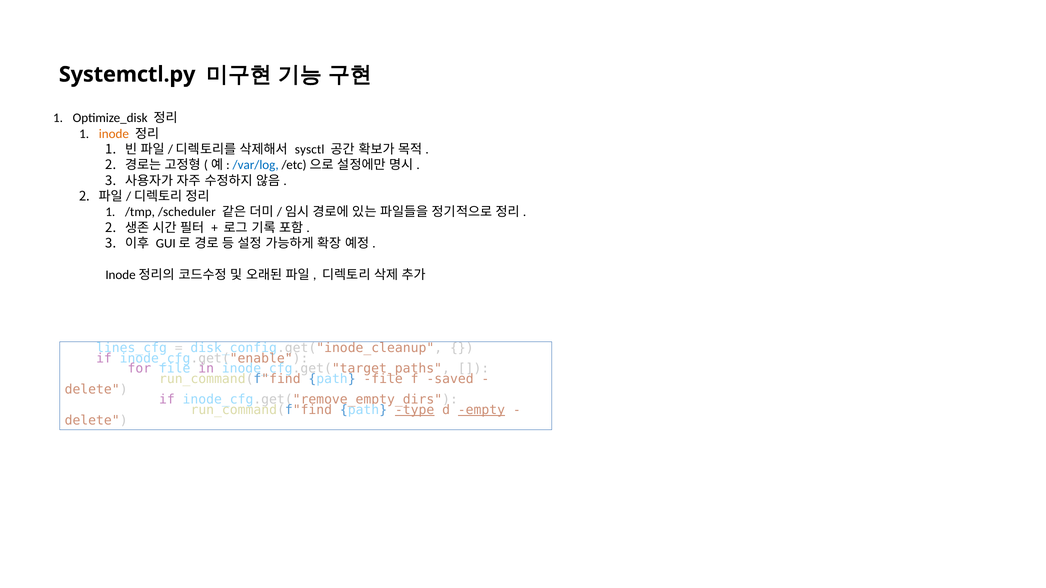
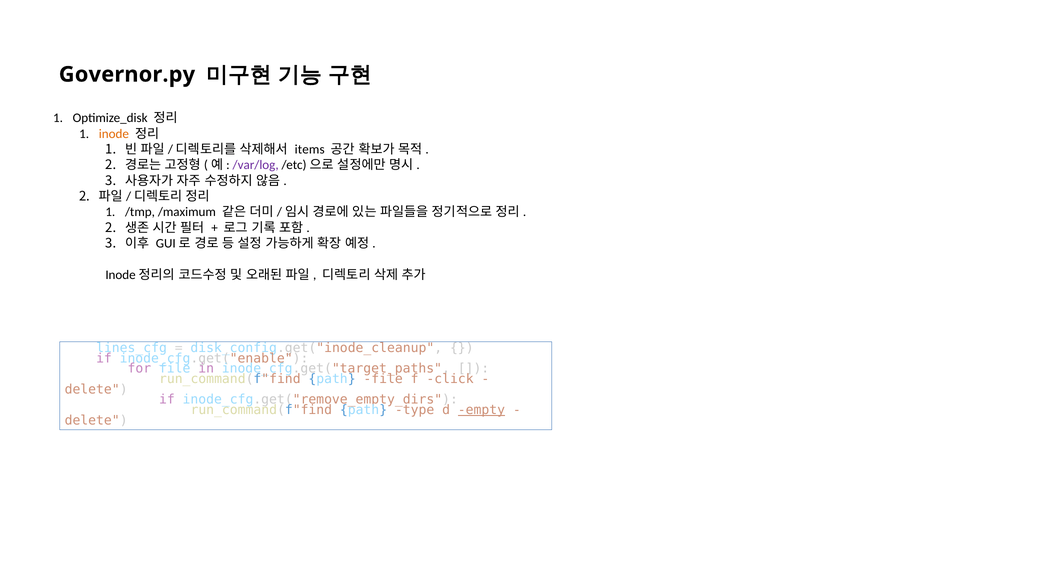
Systemctl.py: Systemctl.py -> Governor.py (127, 75)
sysctl: sysctl -> items (310, 149)
/var/log colour: blue -> purple (256, 165)
/scheduler: /scheduler -> /maximum (187, 212)
saved: saved -> click (450, 379)
type underline: present -> none (415, 410)
